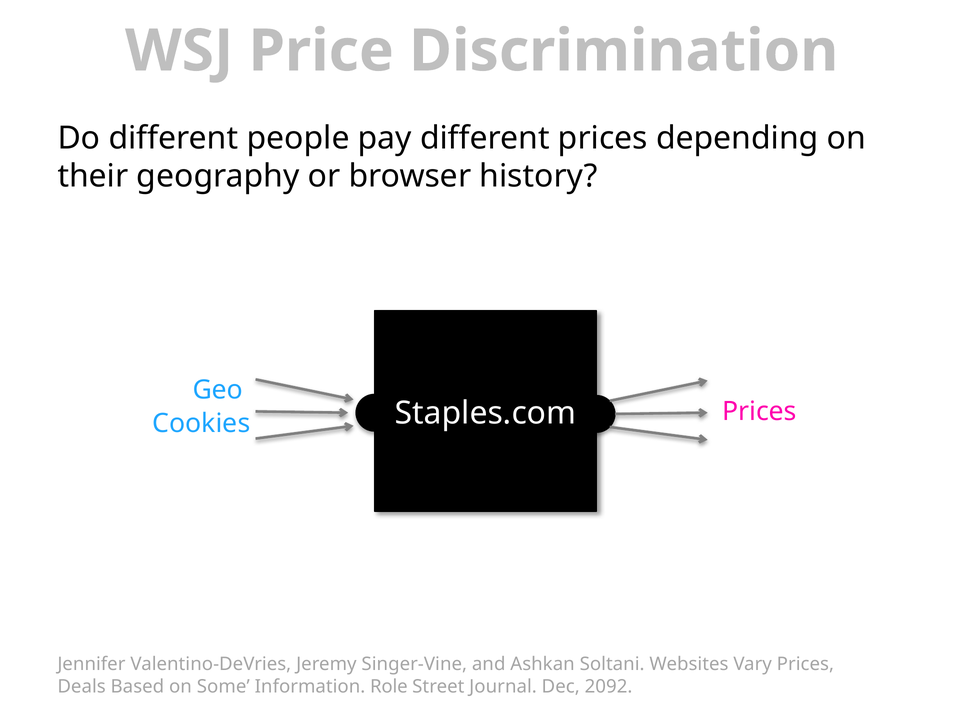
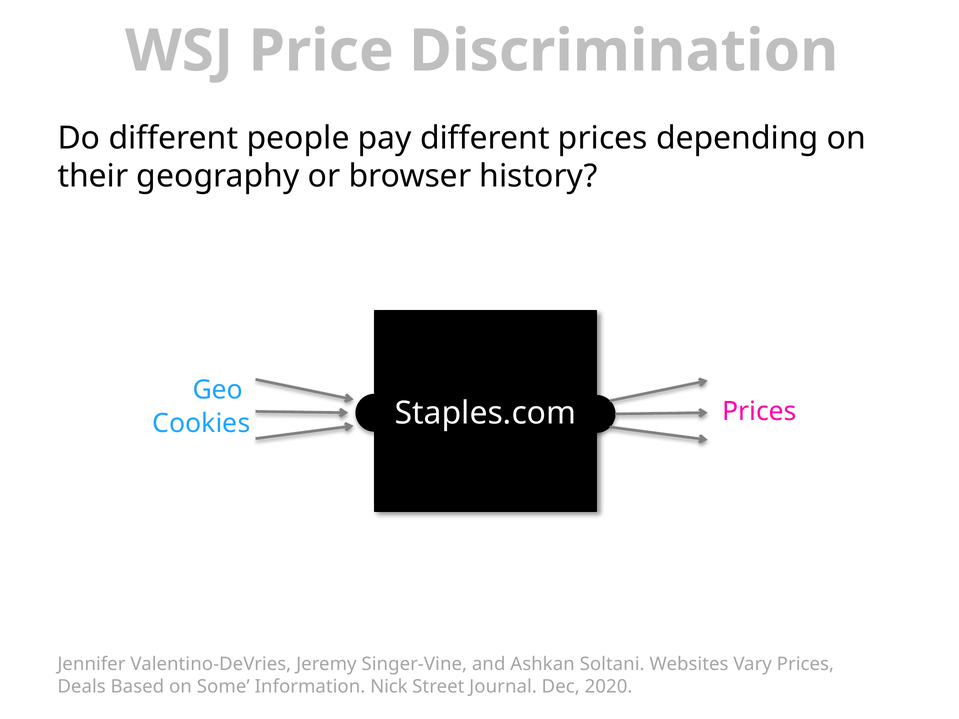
Role: Role -> Nick (389, 687)
2092: 2092 -> 2020 (609, 687)
